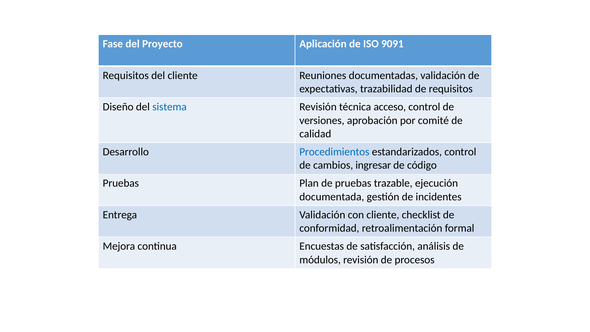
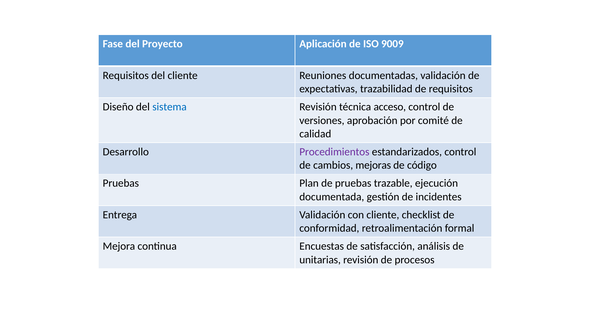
9091: 9091 -> 9009 (392, 44)
Procedimientos colour: blue -> purple (334, 152)
ingresar: ingresar -> mejoras (373, 165)
módulos: módulos -> unitarias (320, 260)
